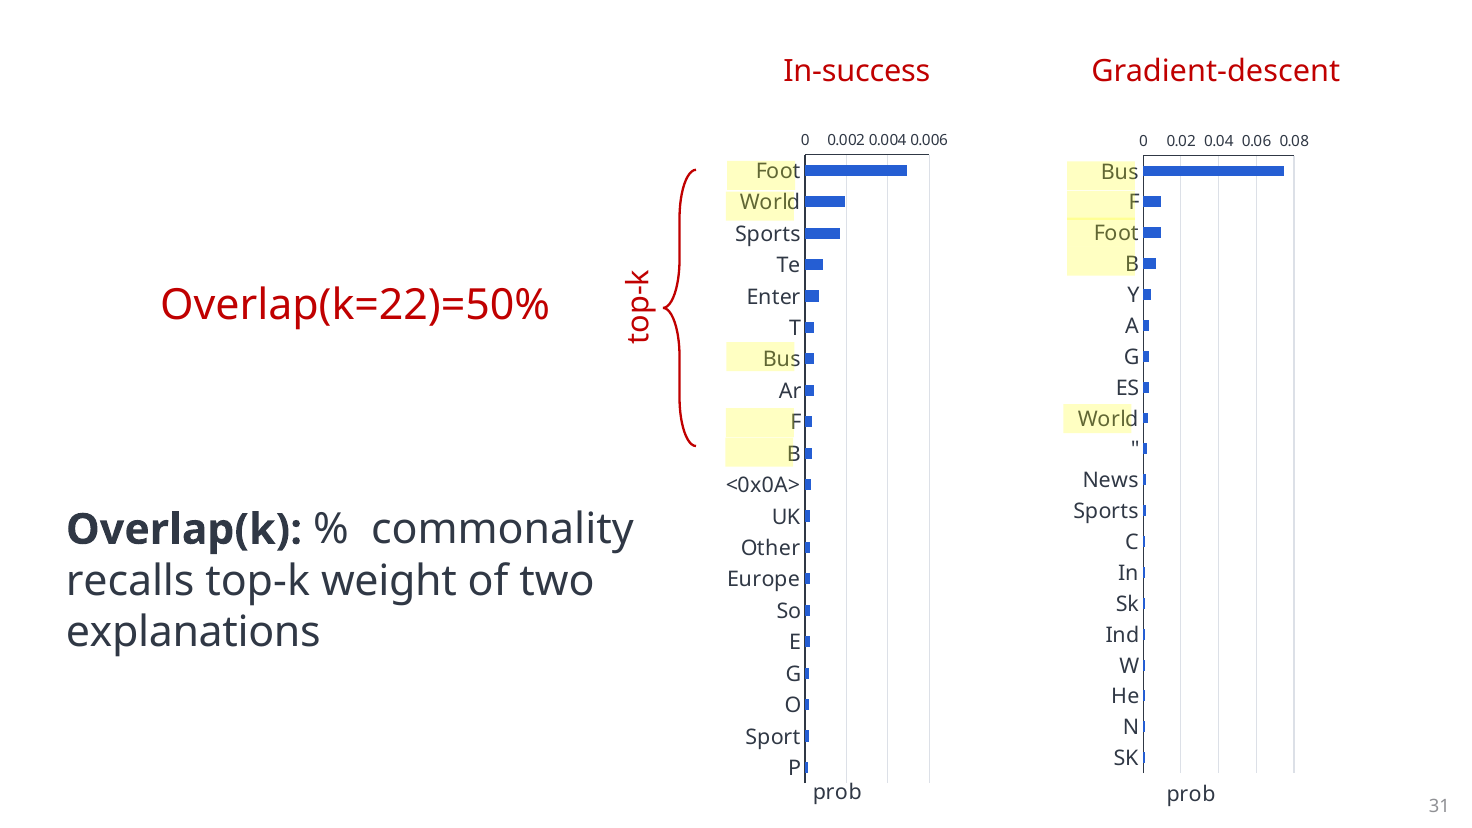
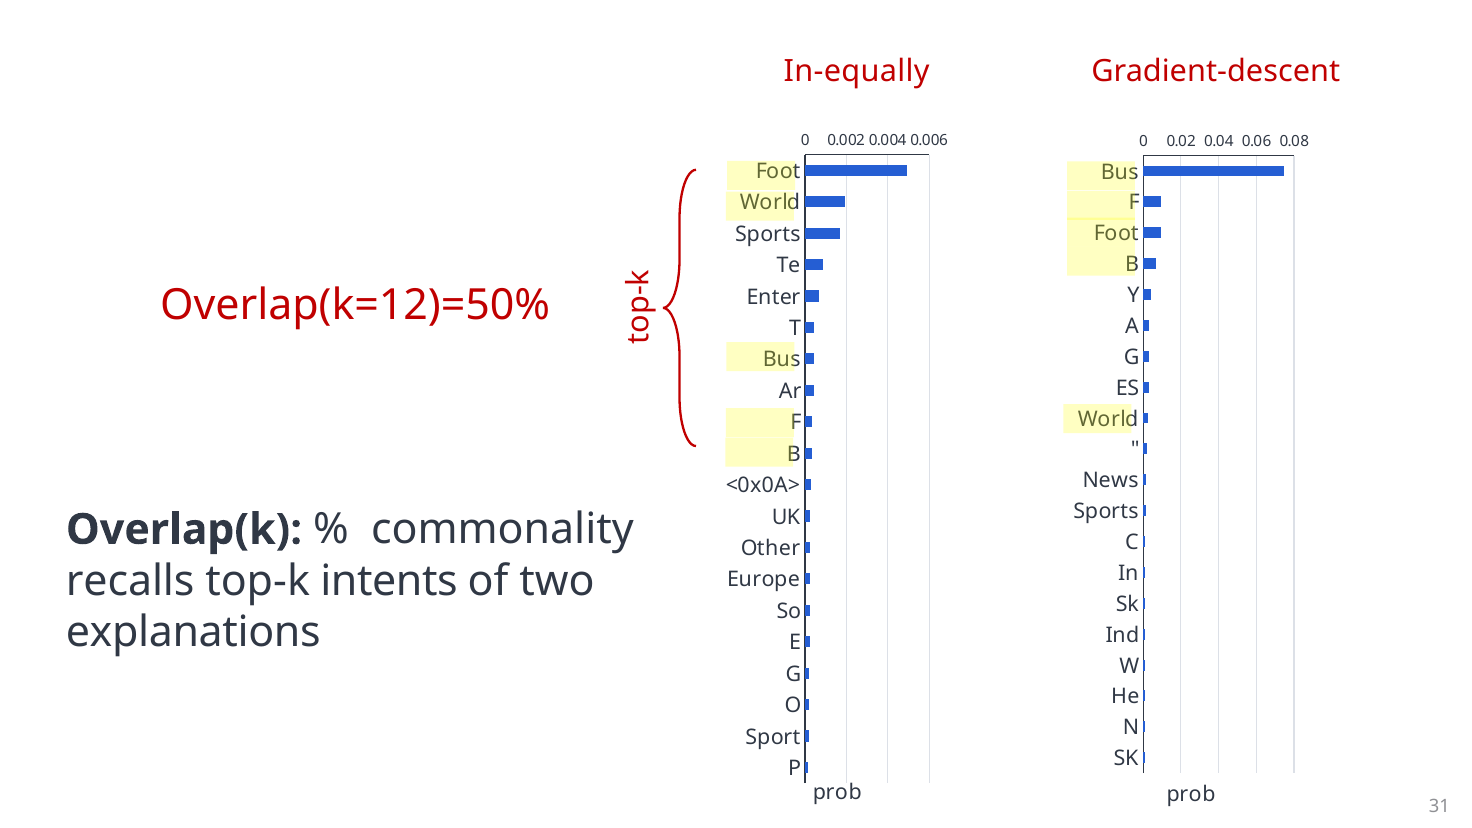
In-success: In-success -> In-equally (857, 71)
Overlap(k=22)=50%: Overlap(k=22)=50% -> Overlap(k=12)=50% (355, 306)
weight: weight -> intents (389, 581)
